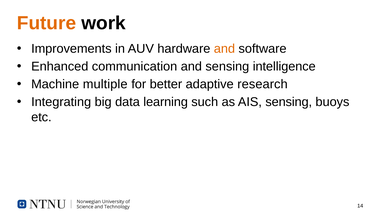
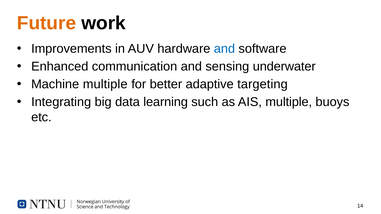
and colour: orange -> blue (224, 49)
intelligence: intelligence -> underwater (284, 67)
research: research -> targeting (263, 84)
AIS sensing: sensing -> multiple (289, 102)
